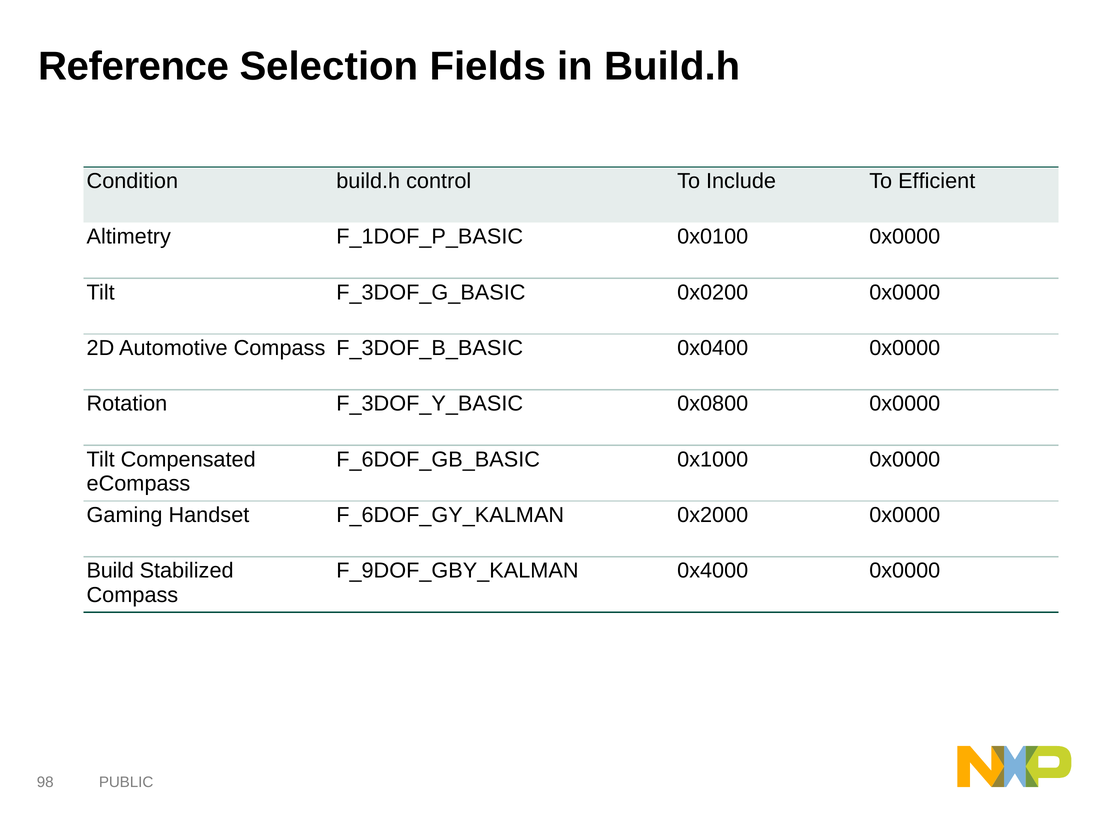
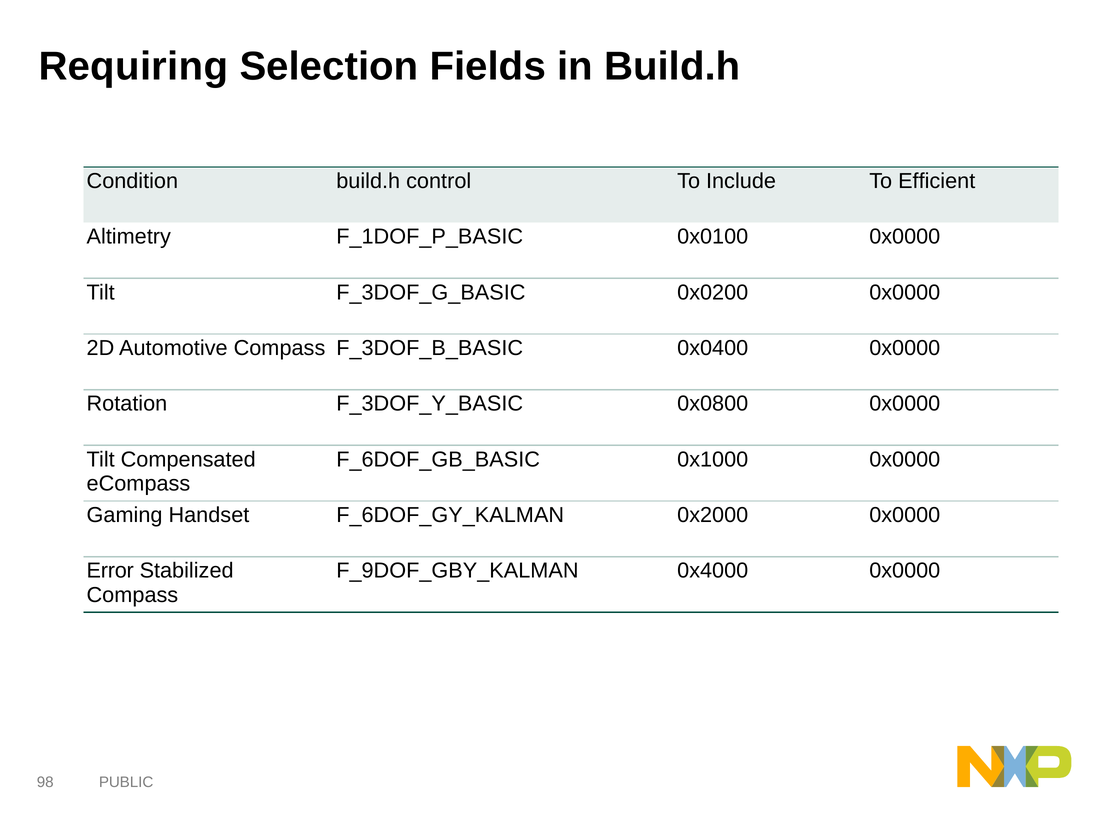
Reference: Reference -> Requiring (133, 67)
Build: Build -> Error (110, 571)
